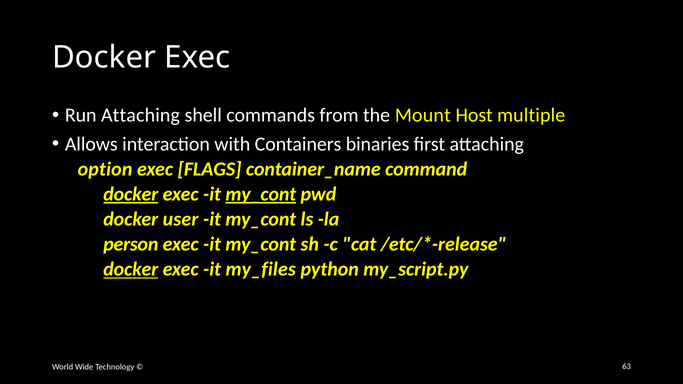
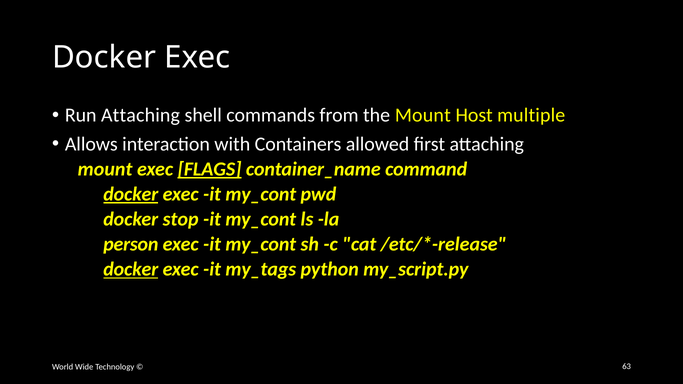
binaries: binaries -> allowed (378, 144)
option: option -> mount (105, 169)
FLAGS underline: none -> present (210, 169)
my_cont underline: present -> none (261, 194)
user: user -> stop (181, 219)
my_files: my_files -> my_tags (261, 269)
